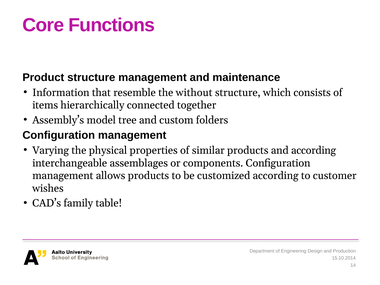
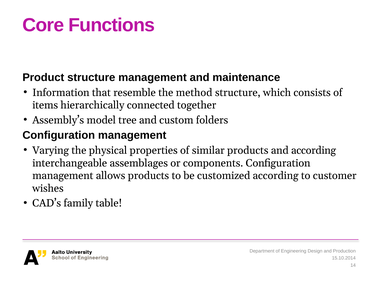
without: without -> method (194, 93)
